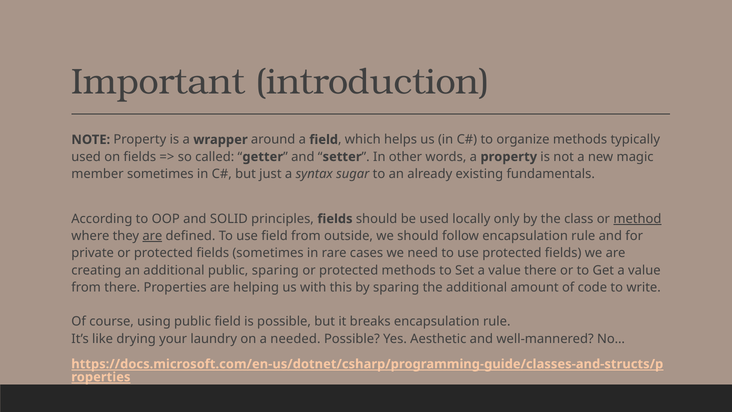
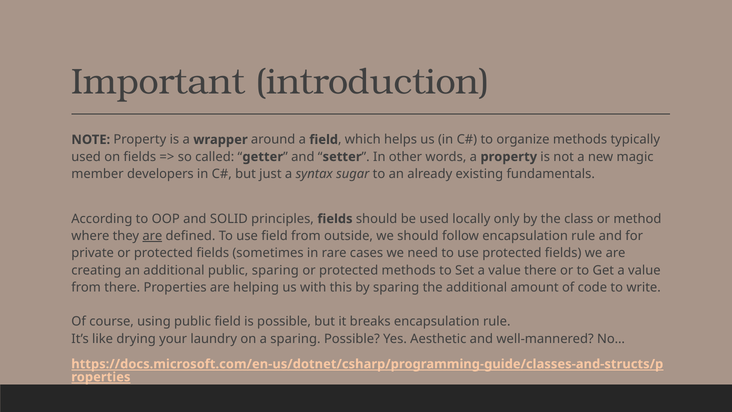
member sometimes: sometimes -> developers (160, 174)
method underline: present -> none (637, 219)
a needed: needed -> sparing (295, 339)
